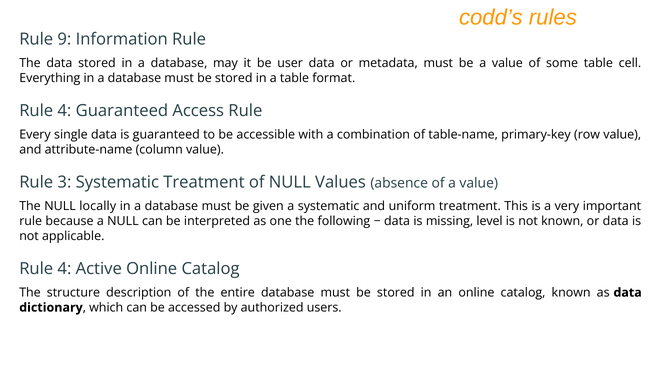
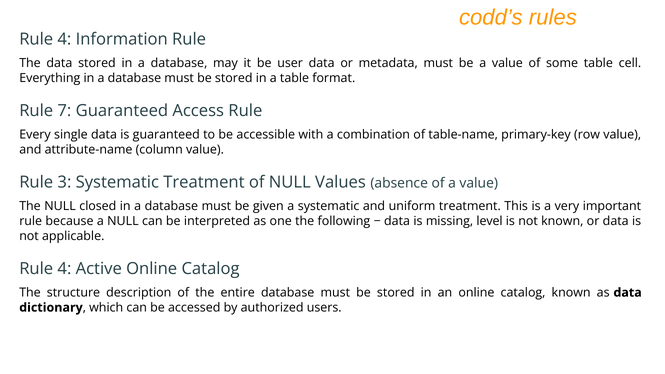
9: 9 -> 4 (64, 39)
4: 4 -> 7 (64, 111)
locally: locally -> closed (98, 206)
